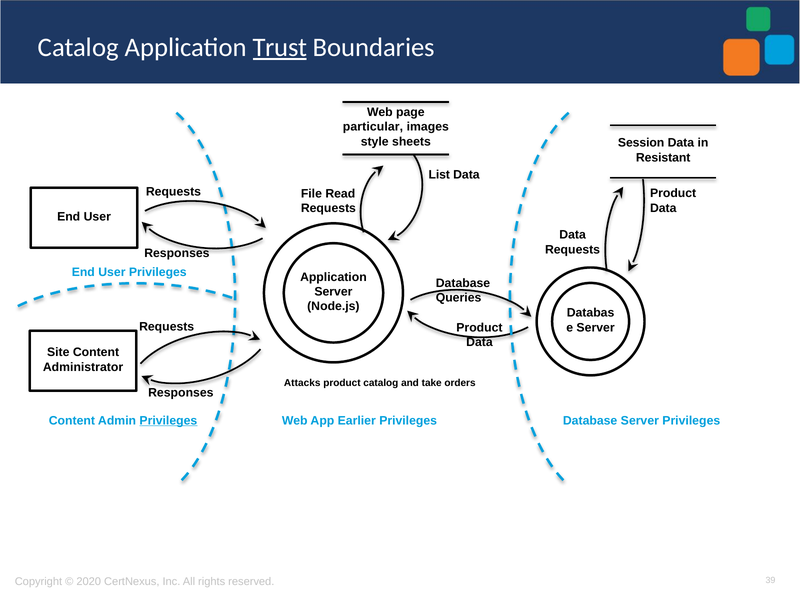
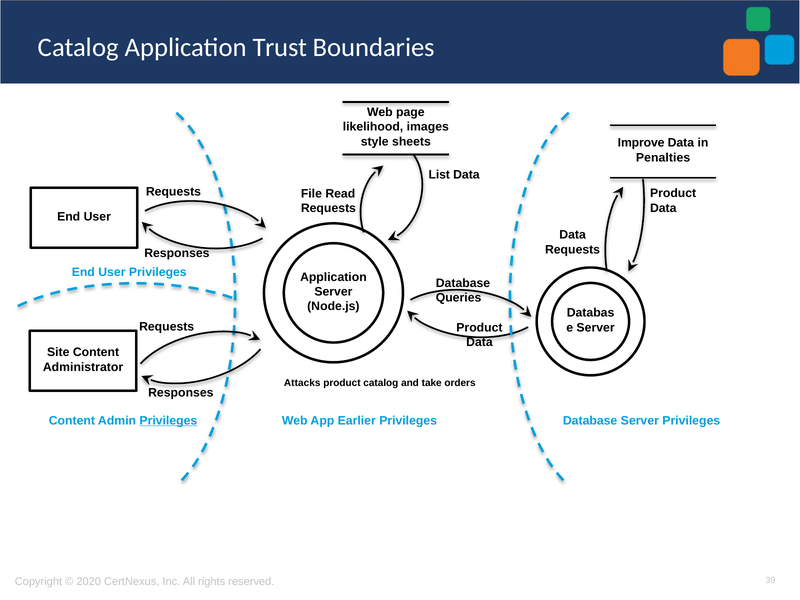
Trust underline: present -> none (280, 48)
particular: particular -> likelihood (373, 127)
Session: Session -> Improve (641, 143)
Resistant: Resistant -> Penalties (663, 157)
